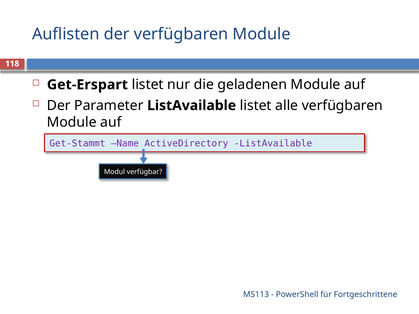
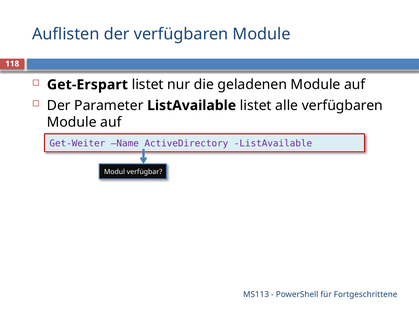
Get-Stammt: Get-Stammt -> Get-Weiter (77, 144)
